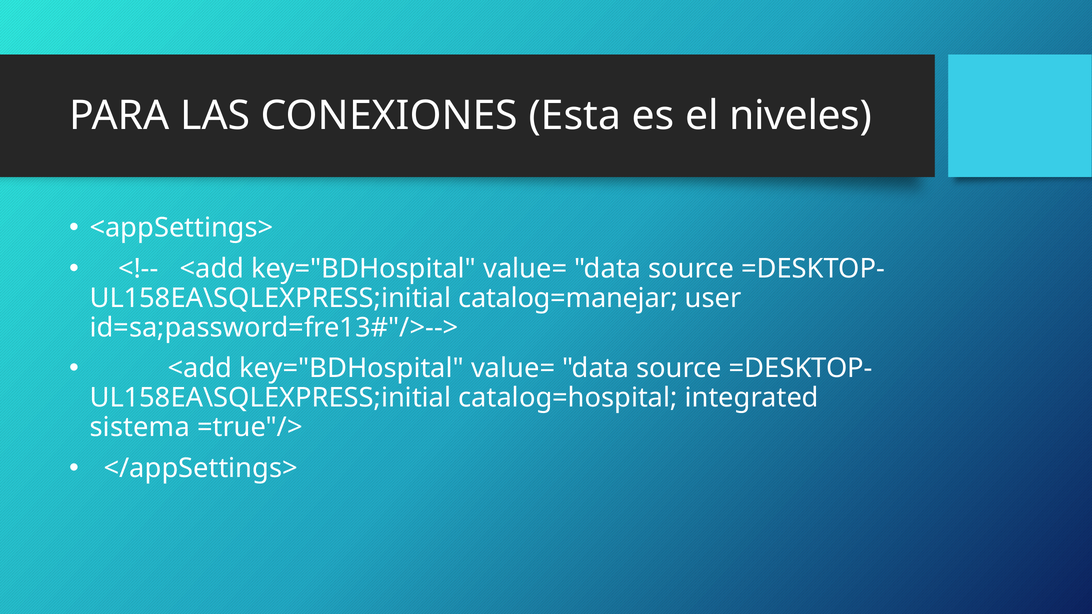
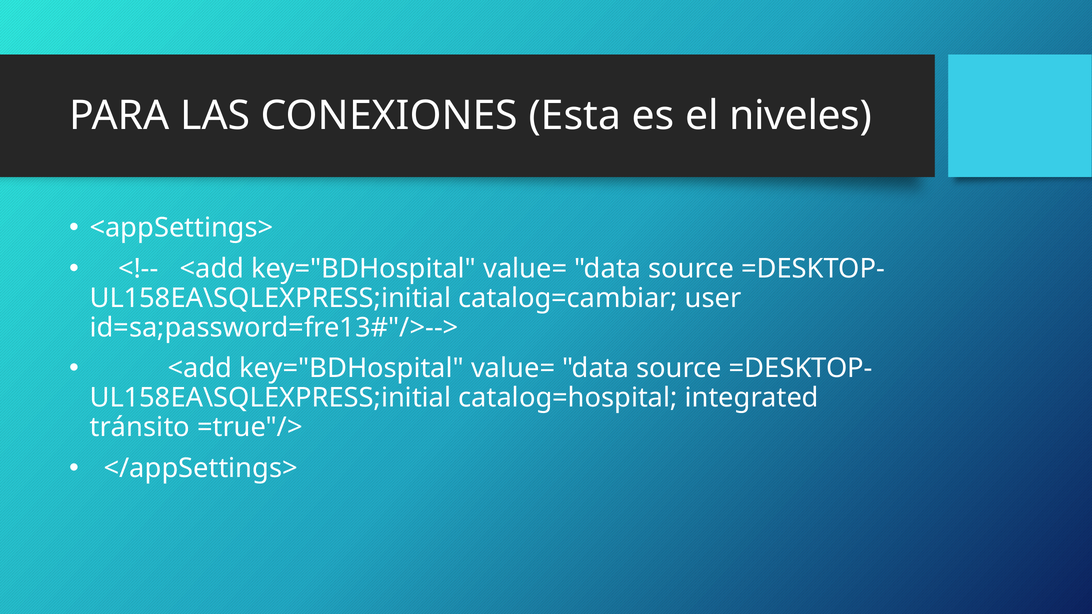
catalog=manejar: catalog=manejar -> catalog=cambiar (568, 298)
sistema: sistema -> tránsito (140, 428)
